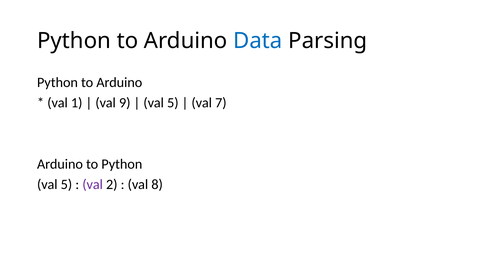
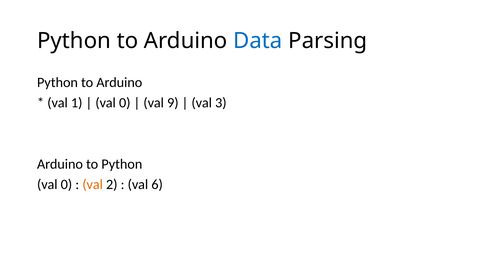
9: 9 -> 0 (125, 103)
5: 5 -> 9 (173, 103)
7: 7 -> 3 (221, 103)
5: 5 -> 0 (66, 184)
val colour: purple -> orange (93, 184)
8: 8 -> 6 (157, 184)
